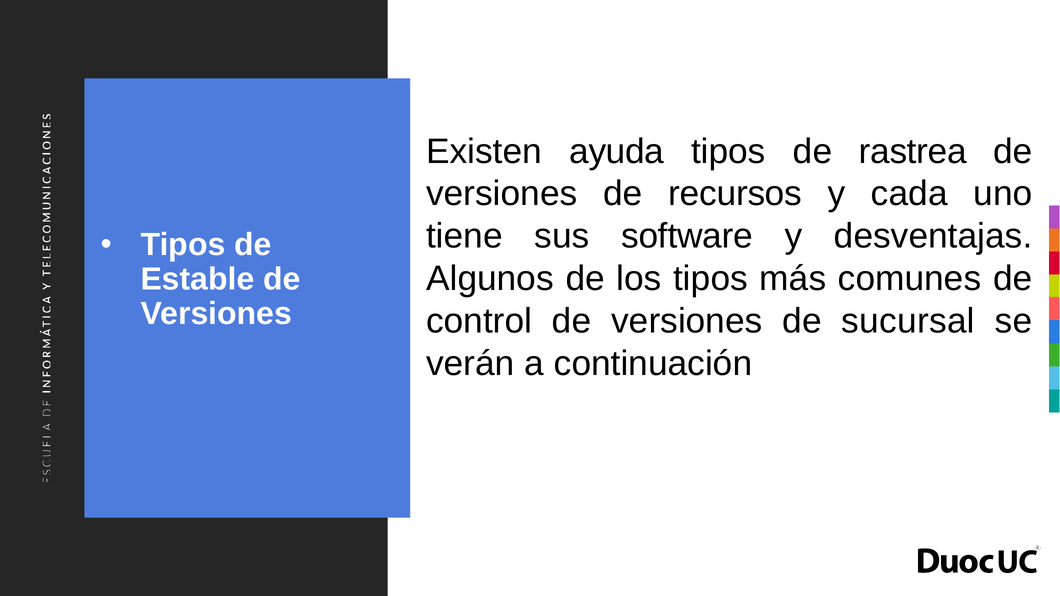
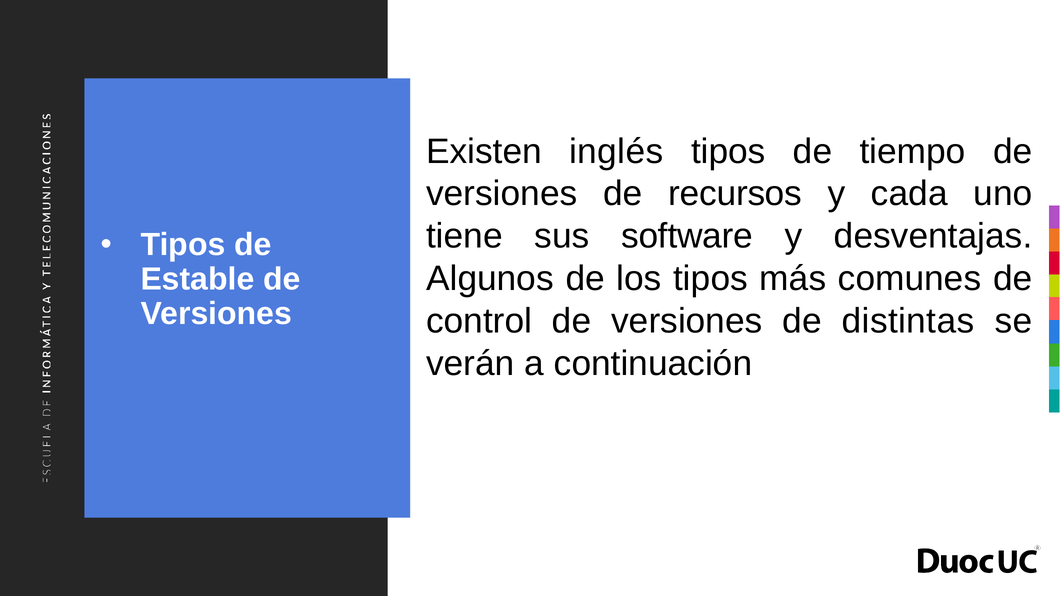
ayuda: ayuda -> inglés (616, 152)
rastrea: rastrea -> tiempo (913, 152)
sucursal: sucursal -> distintas (908, 321)
